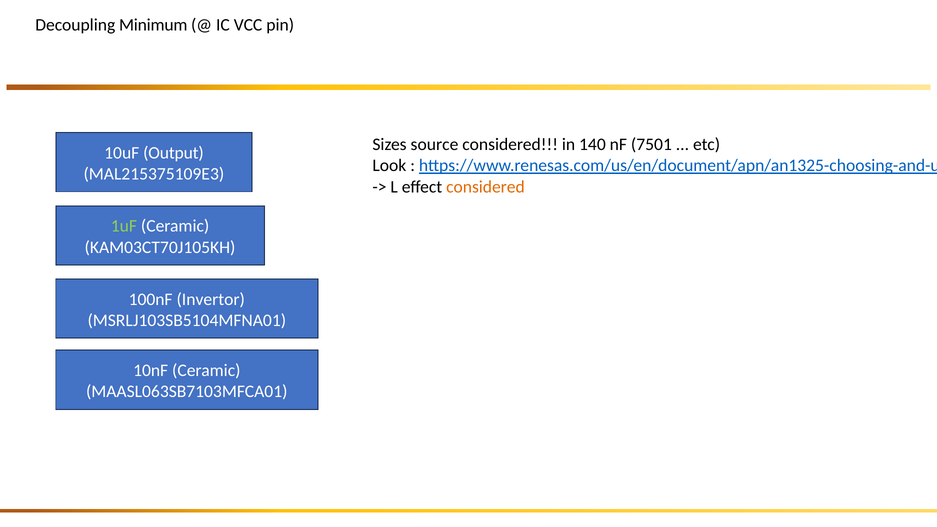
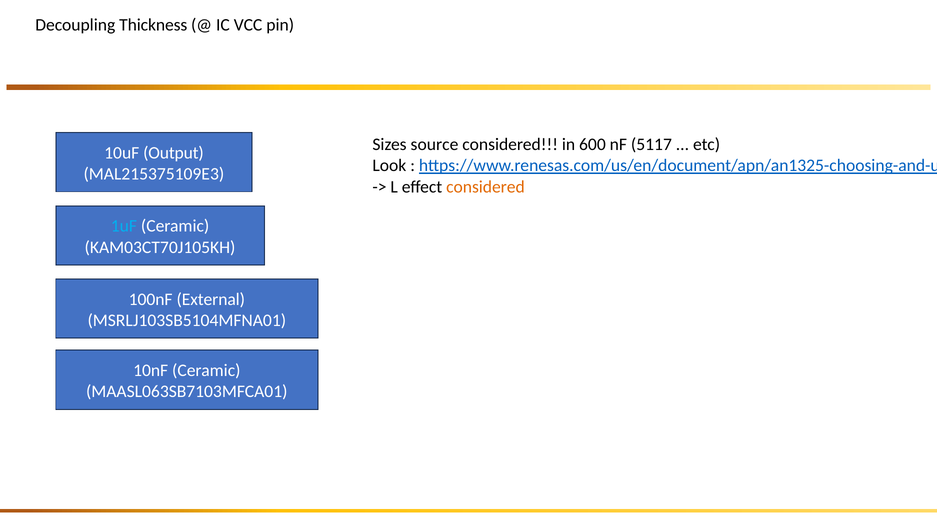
Minimum: Minimum -> Thickness (153, 25)
140: 140 -> 600 (592, 144)
7501: 7501 -> 5117 (651, 144)
1uF colour: light green -> light blue (124, 226)
Invertor: Invertor -> External (211, 299)
